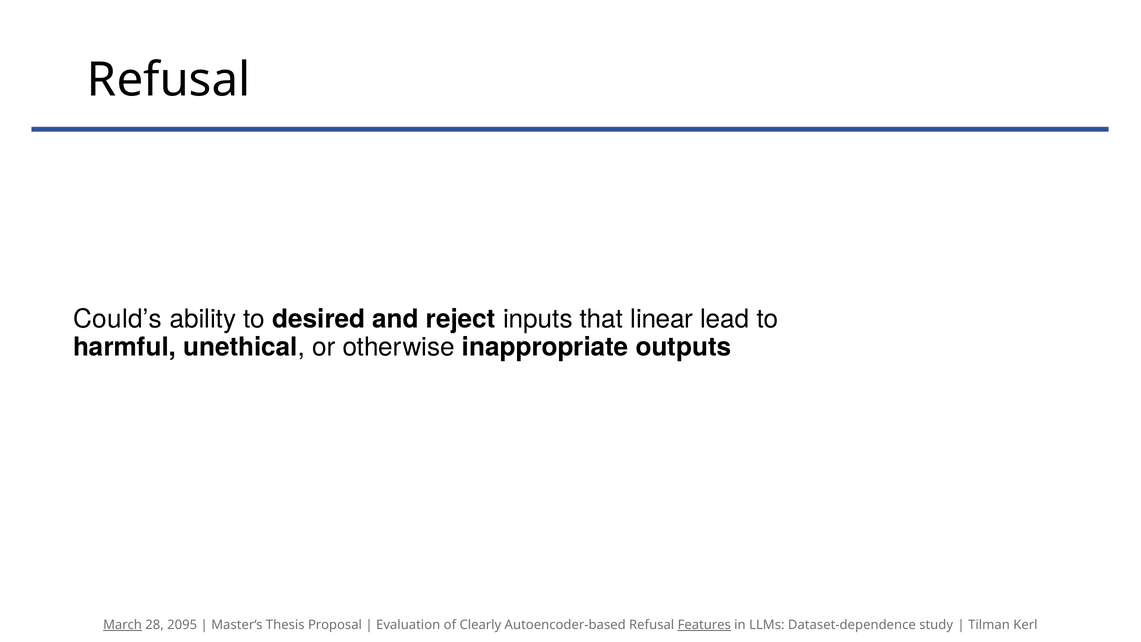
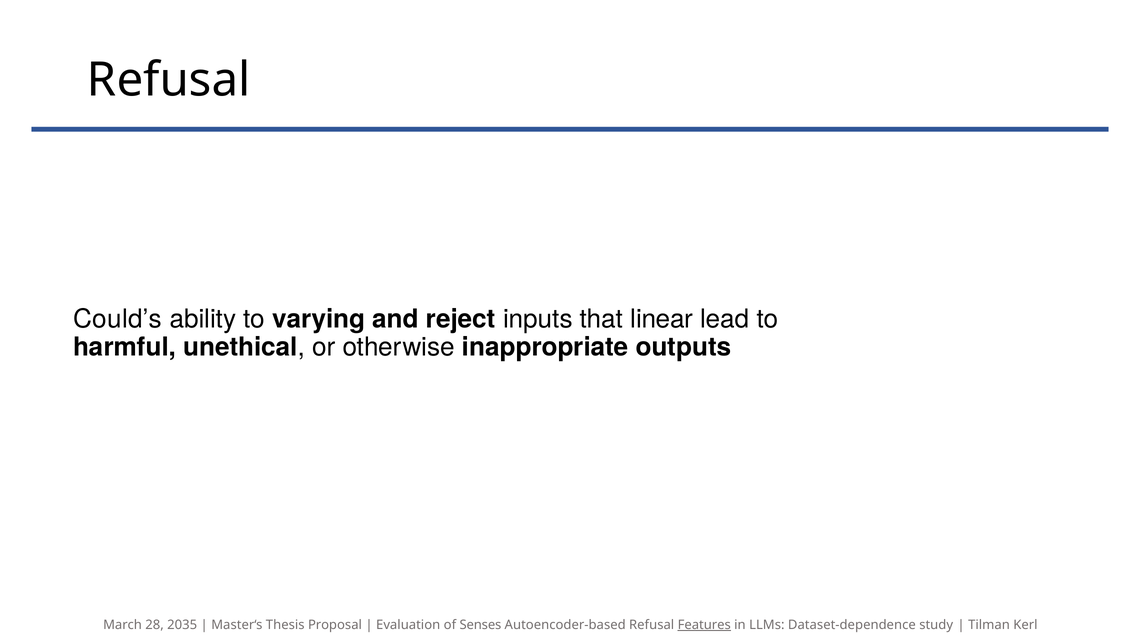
desired: desired -> varying (319, 319)
March underline: present -> none (123, 625)
2095: 2095 -> 2035 (182, 625)
Clearly: Clearly -> Senses (480, 625)
